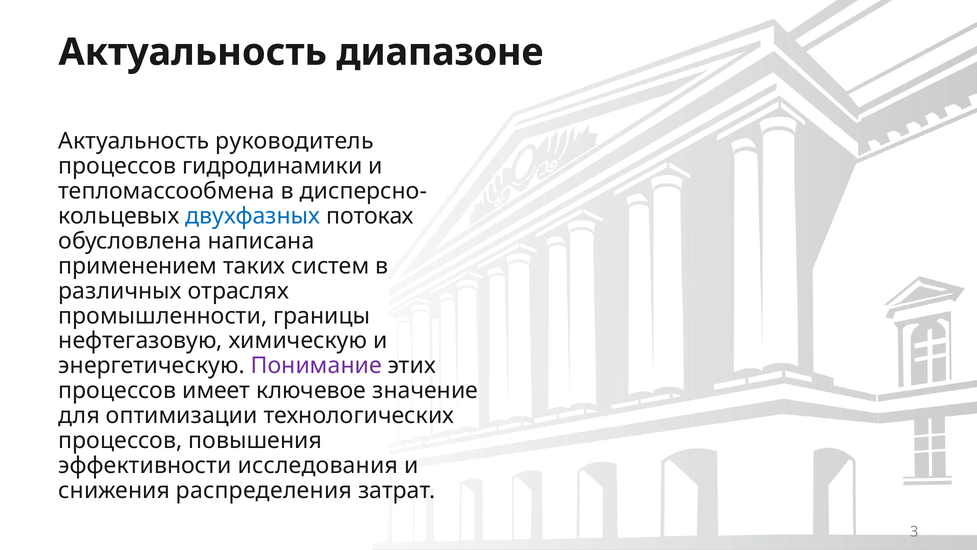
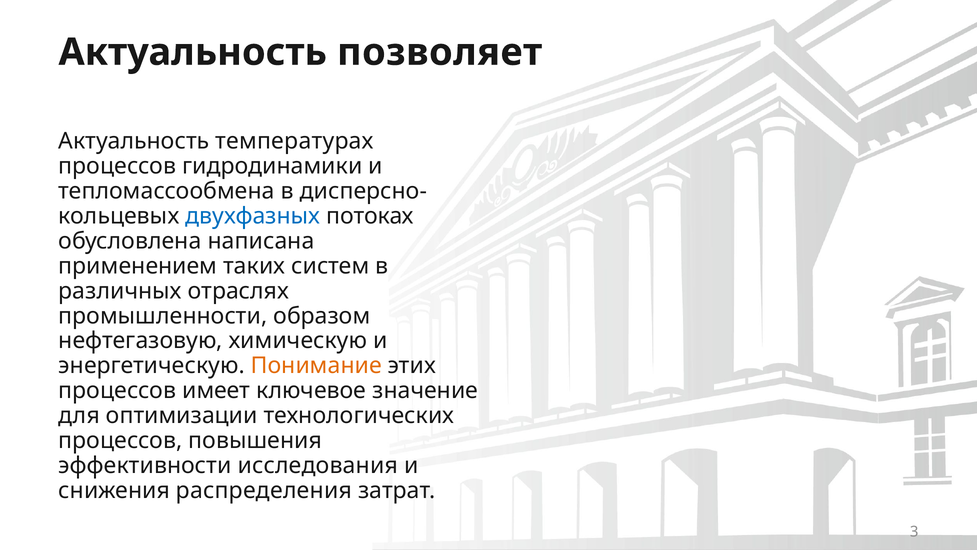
диапазоне: диапазоне -> позволяет (440, 52)
руководитель: руководитель -> температурах (295, 141)
границы: границы -> образом (322, 316)
Понимание colour: purple -> orange (316, 365)
